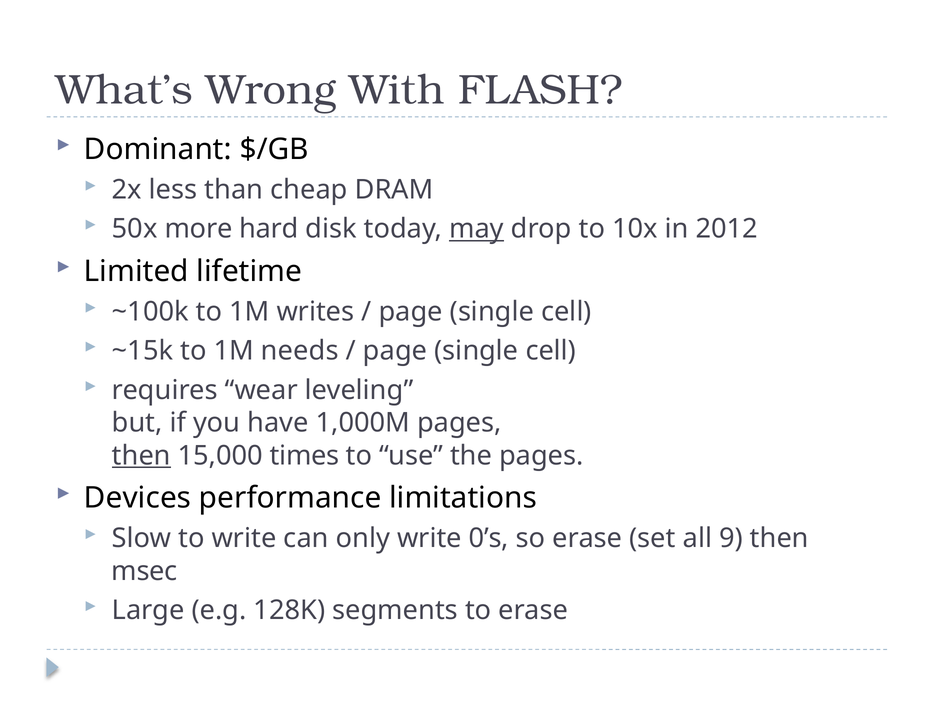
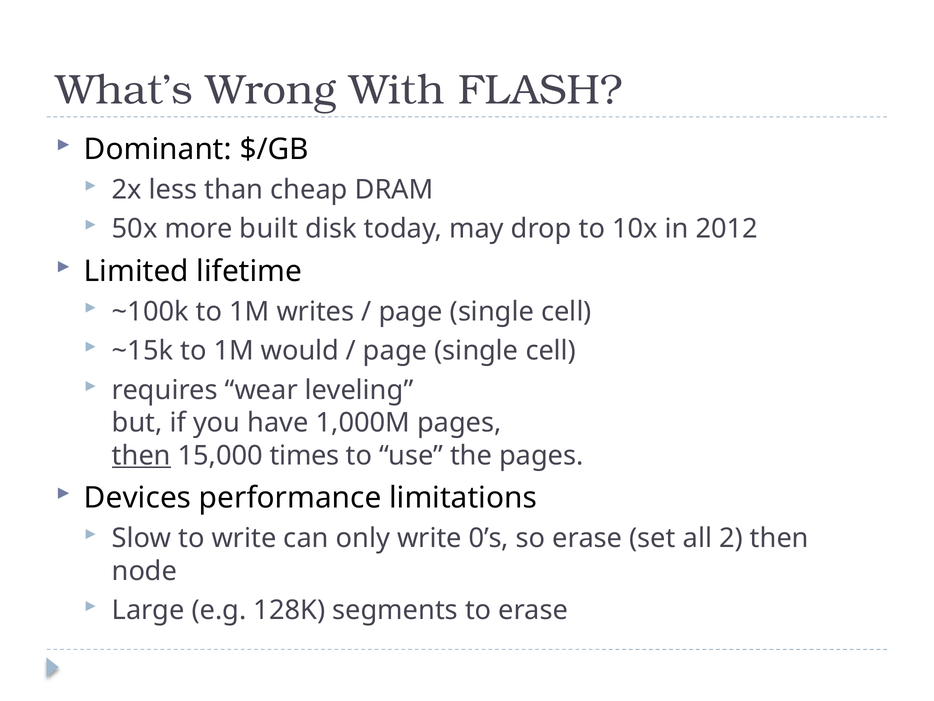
hard: hard -> built (269, 229)
may underline: present -> none (477, 229)
needs: needs -> would (300, 351)
9: 9 -> 2 (731, 538)
msec: msec -> node (144, 571)
